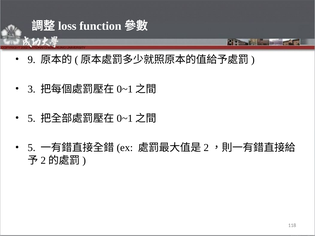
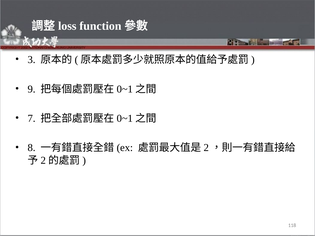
9: 9 -> 3 (32, 60)
3: 3 -> 9 (32, 89)
5: 5 -> 7 (32, 119)
5: 5 -> 8 (32, 148)
